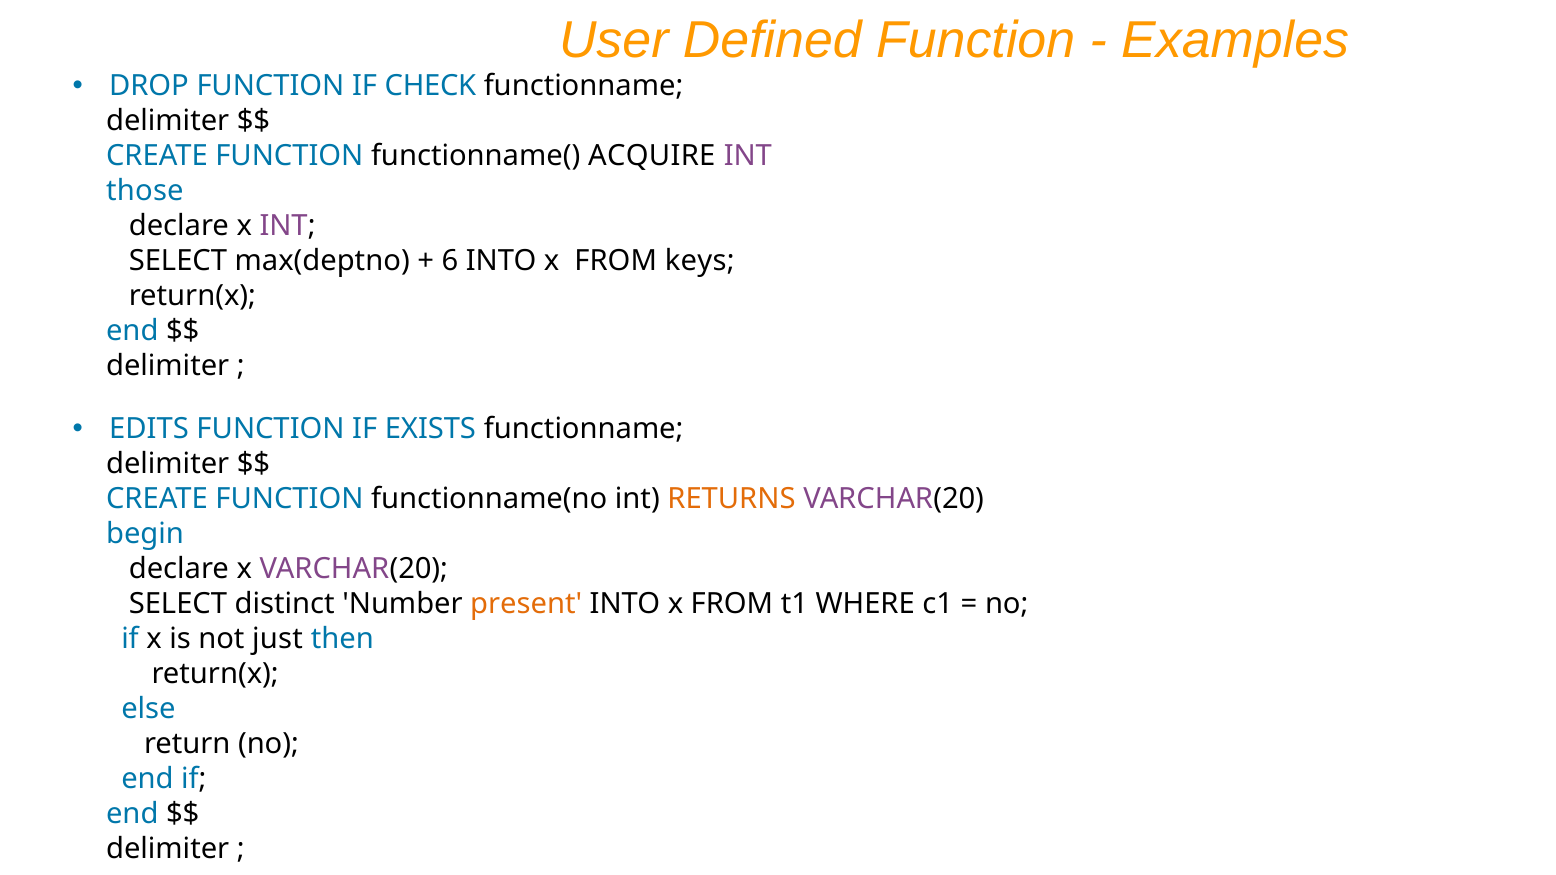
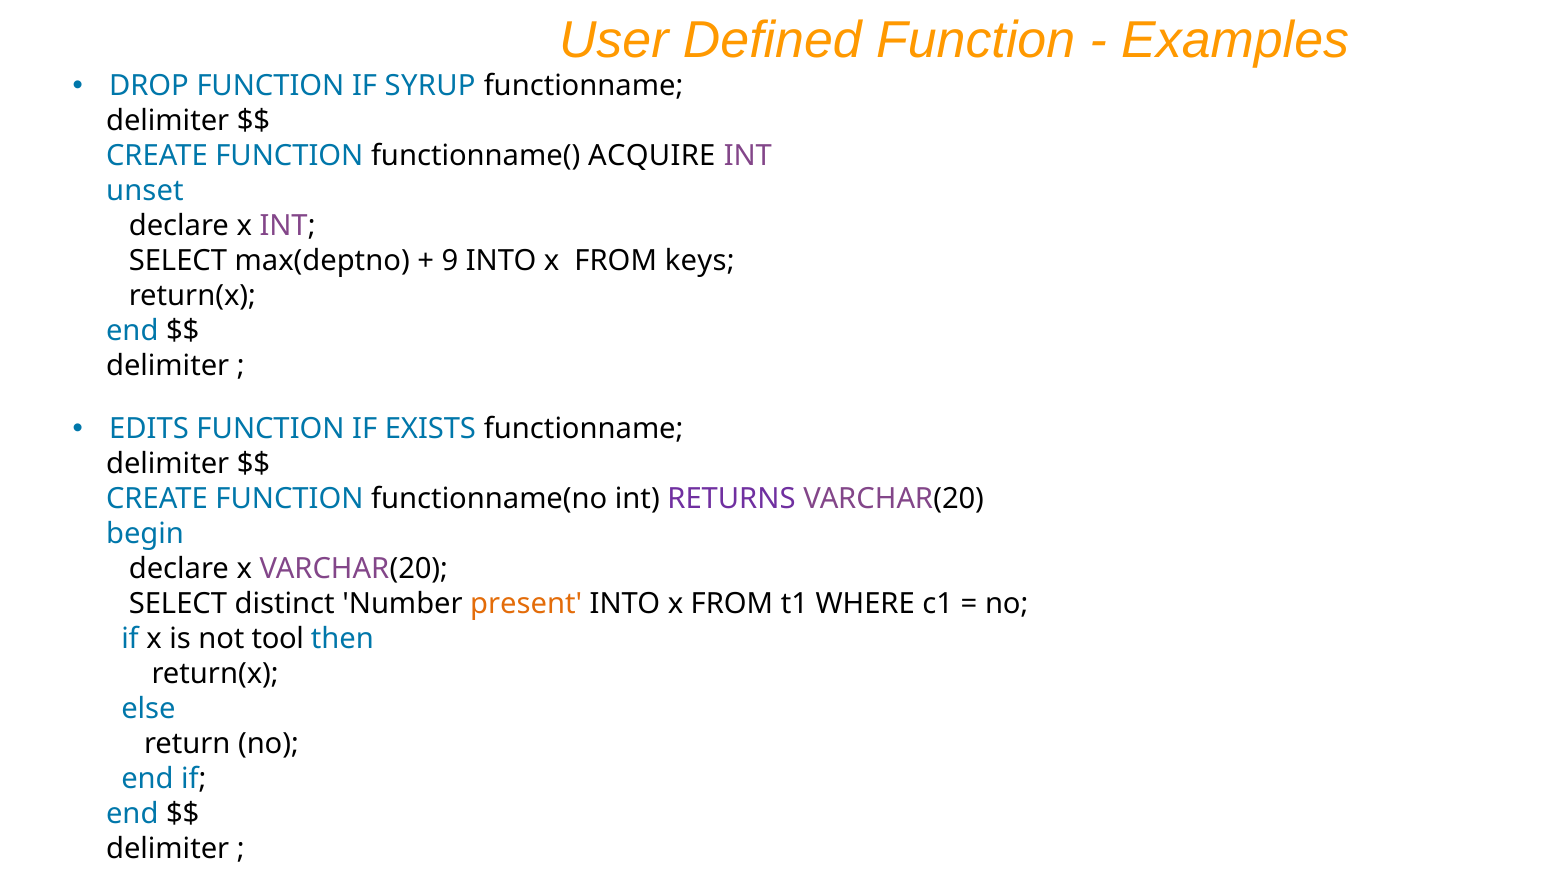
CHECK: CHECK -> SYRUP (430, 86)
those: those -> unset (145, 191)
6: 6 -> 9 (450, 261)
RETURNS colour: orange -> purple (731, 499)
just: just -> tool (278, 639)
